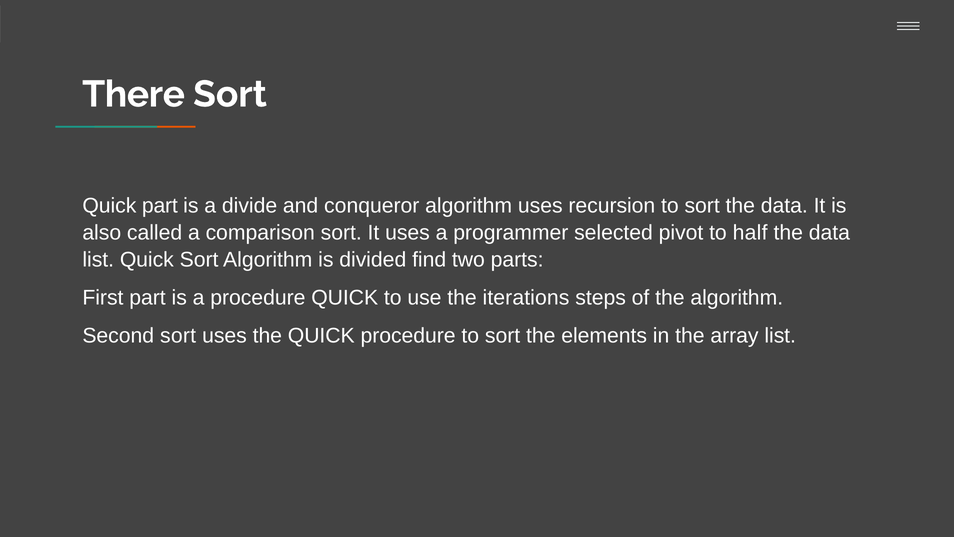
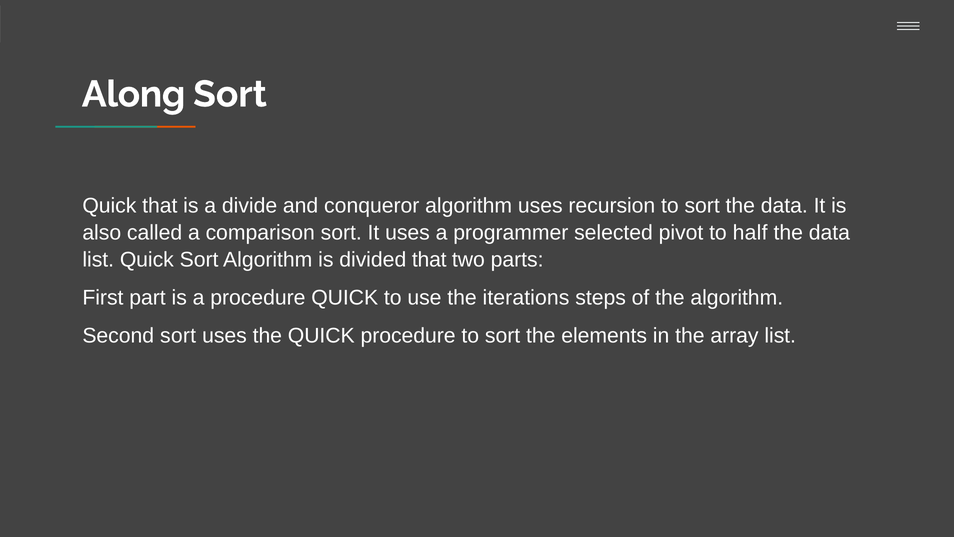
There: There -> Along (134, 94)
Quick part: part -> that (160, 205)
divided find: find -> that (429, 260)
